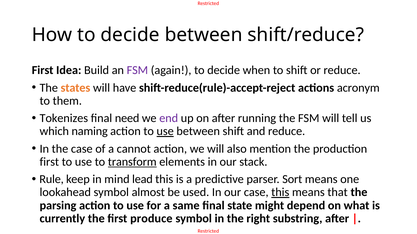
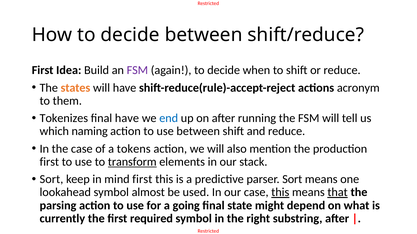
final need: need -> have (127, 119)
end colour: purple -> blue (169, 119)
use underline: present -> none (165, 132)
cannot: cannot -> tokens (134, 149)
Rule: Rule -> Sort (51, 180)
mind lead: lead -> first (142, 180)
that underline: none -> present (338, 193)
same: same -> going (186, 206)
produce: produce -> required (151, 219)
